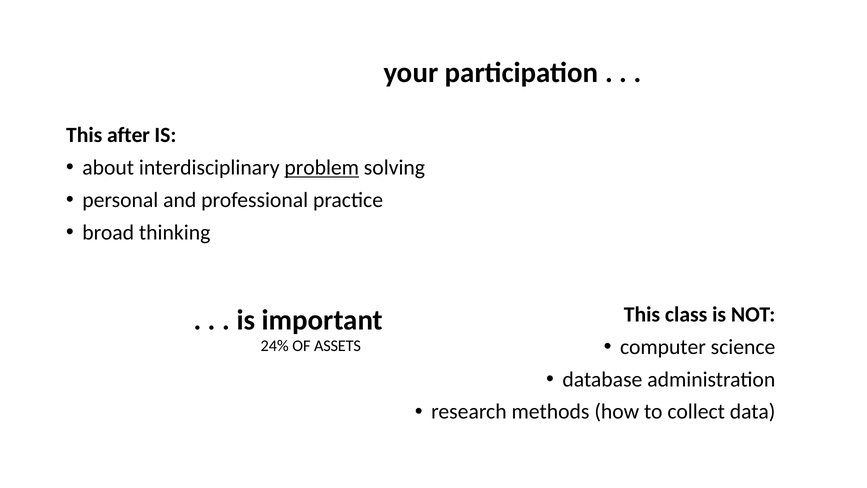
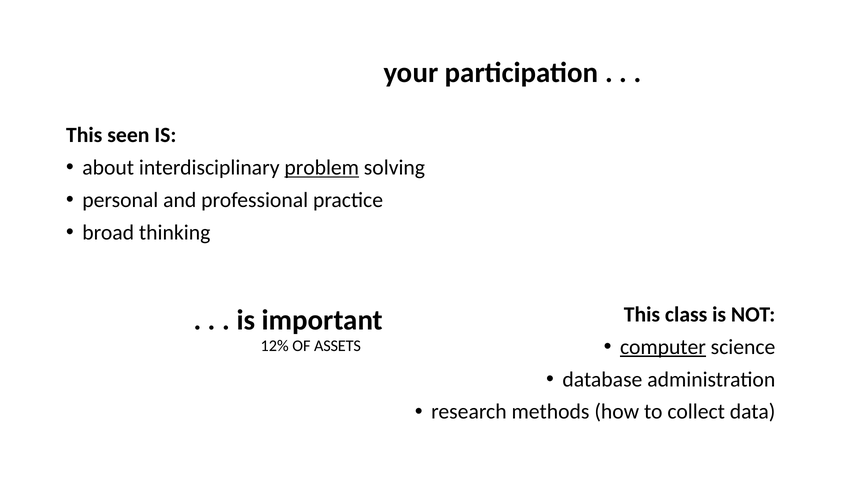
after: after -> seen (128, 135)
computer underline: none -> present (663, 347)
24%: 24% -> 12% (275, 346)
